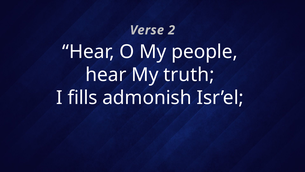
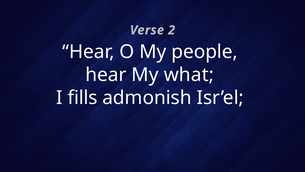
truth: truth -> what (189, 75)
